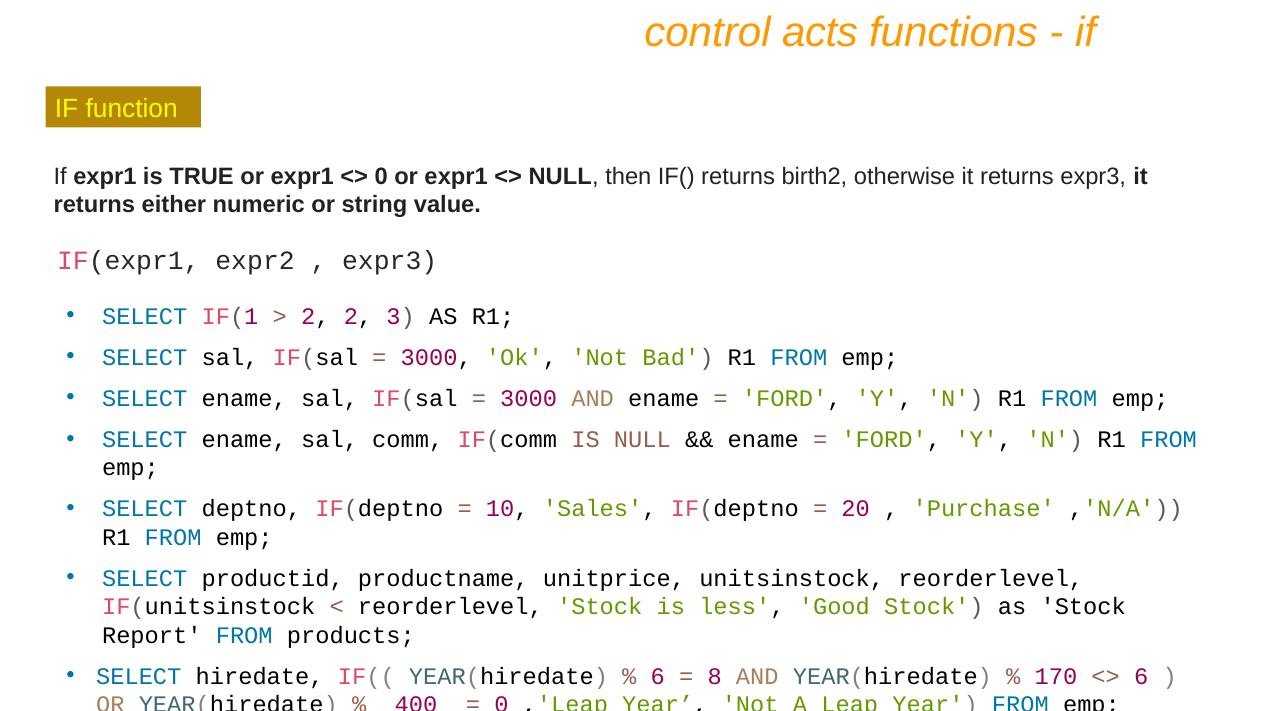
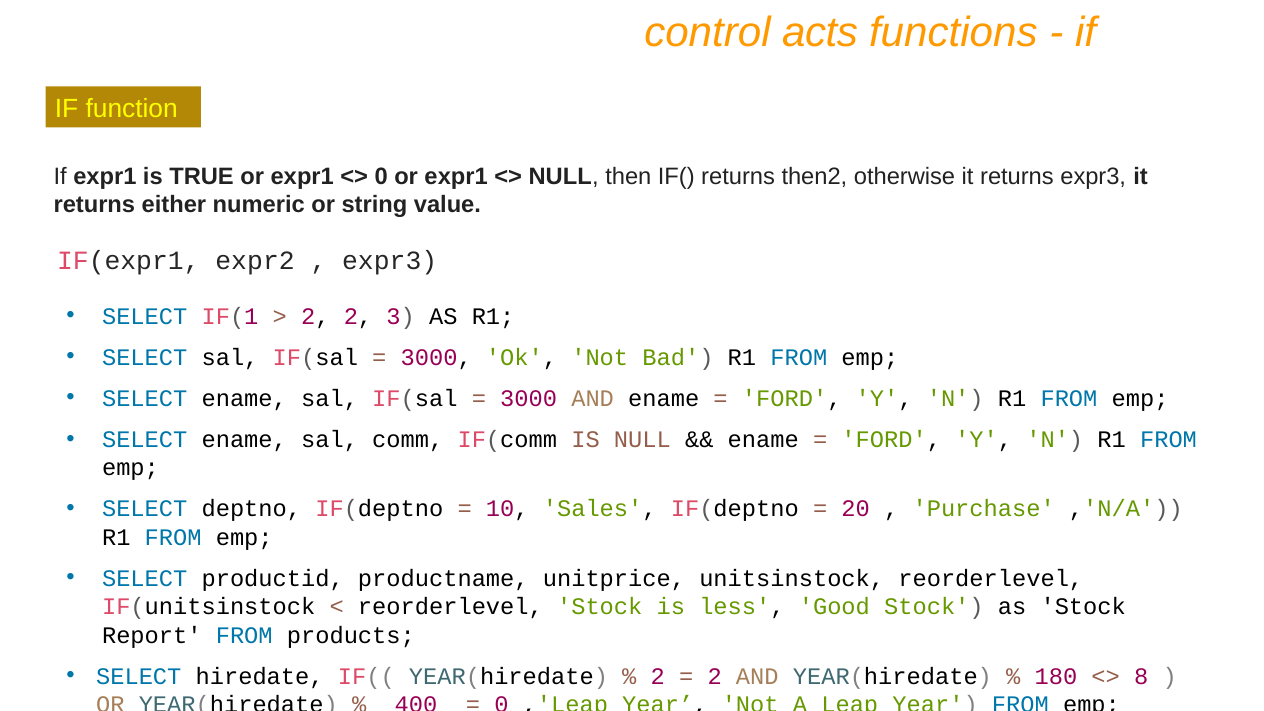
birth2: birth2 -> then2 (814, 177)
6: 6 -> 2 (658, 676)
8: 8 -> 2 (715, 676)
170: 170 -> 180 (1056, 676)
6: 6 -> 8 (1141, 676)
